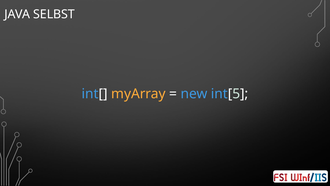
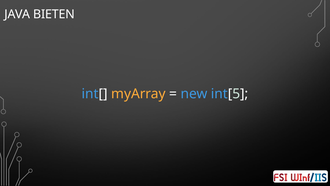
SELBST: SELBST -> BIETEN (54, 14)
